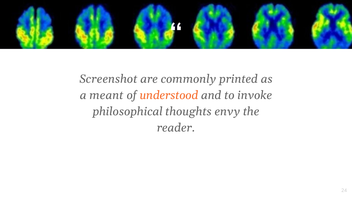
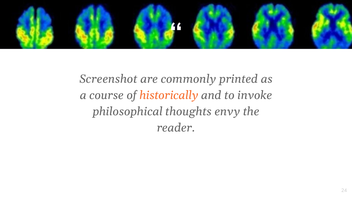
meant: meant -> course (107, 95)
understood: understood -> historically (169, 95)
